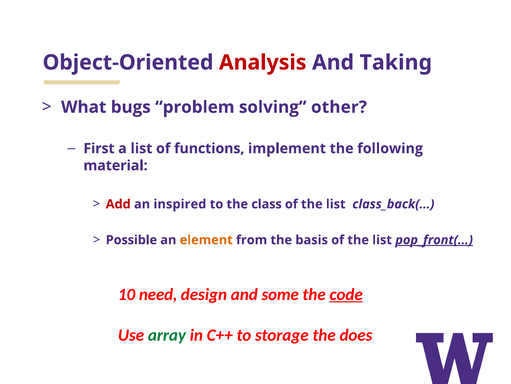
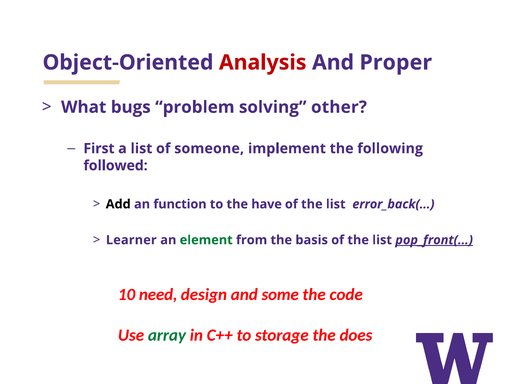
Taking: Taking -> Proper (396, 62)
functions: functions -> someone (209, 148)
material: material -> followed (116, 165)
Add colour: red -> black (118, 204)
inspired: inspired -> function (180, 204)
class: class -> have (267, 204)
class_back(…: class_back(… -> error_back(… (393, 204)
Possible: Possible -> Learner (131, 240)
element colour: orange -> green (206, 240)
code underline: present -> none (346, 294)
